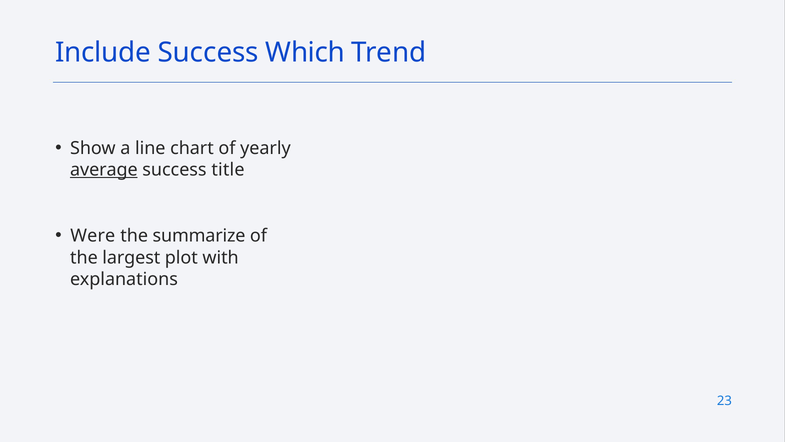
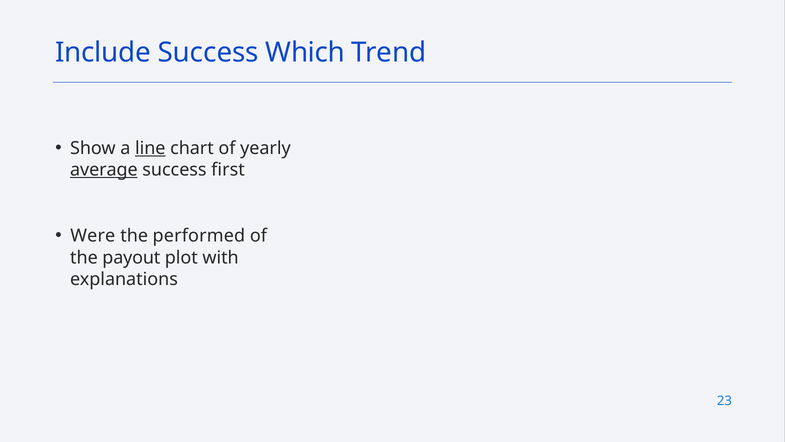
line underline: none -> present (150, 148)
title: title -> first (228, 170)
summarize: summarize -> performed (199, 236)
largest: largest -> payout (131, 257)
